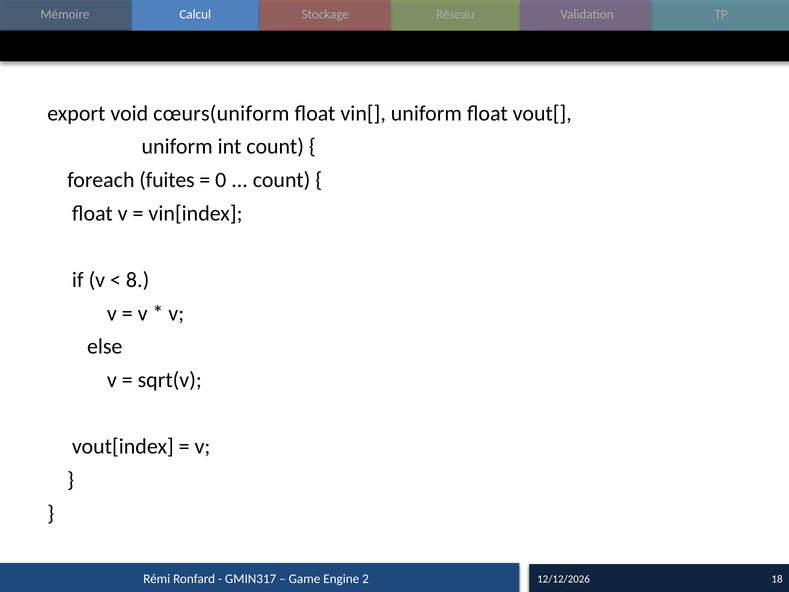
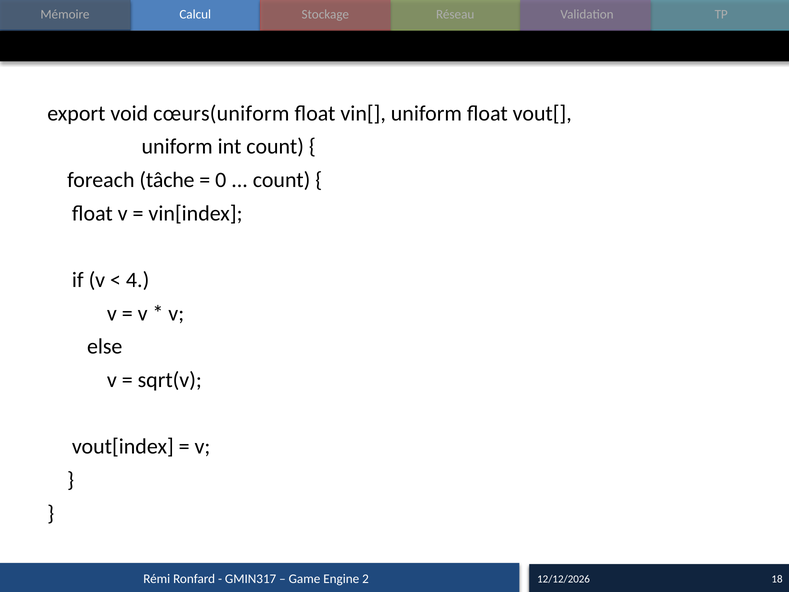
fuites: fuites -> tâche (167, 180)
8: 8 -> 4 (138, 280)
